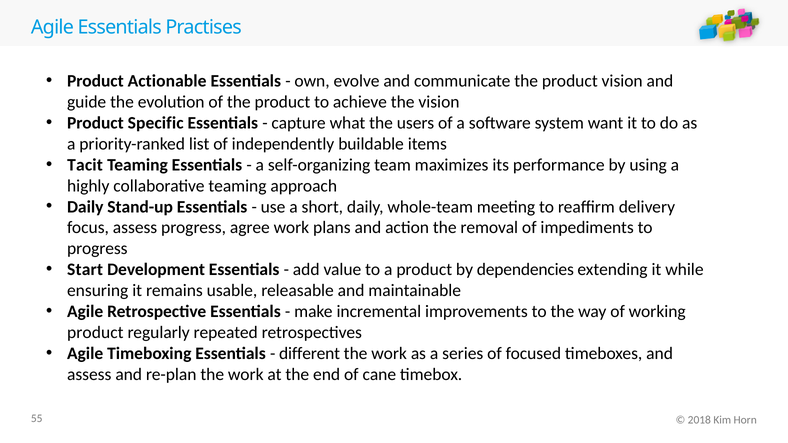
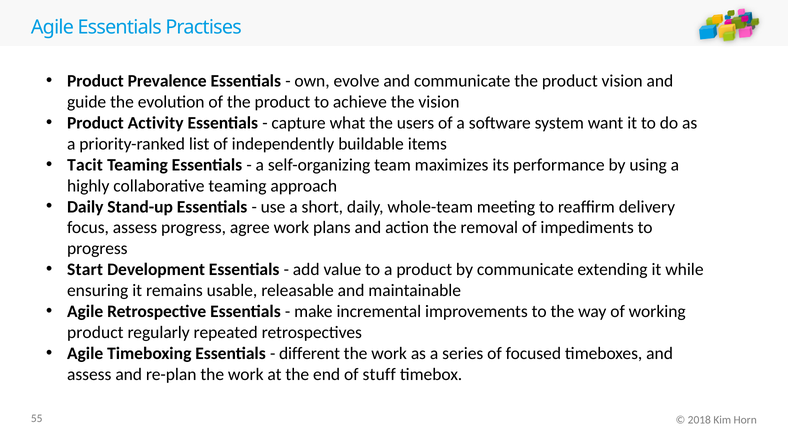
Actionable: Actionable -> Prevalence (167, 81)
Specific: Specific -> Activity (156, 123)
by dependencies: dependencies -> communicate (525, 270)
cane: cane -> stuff (379, 375)
